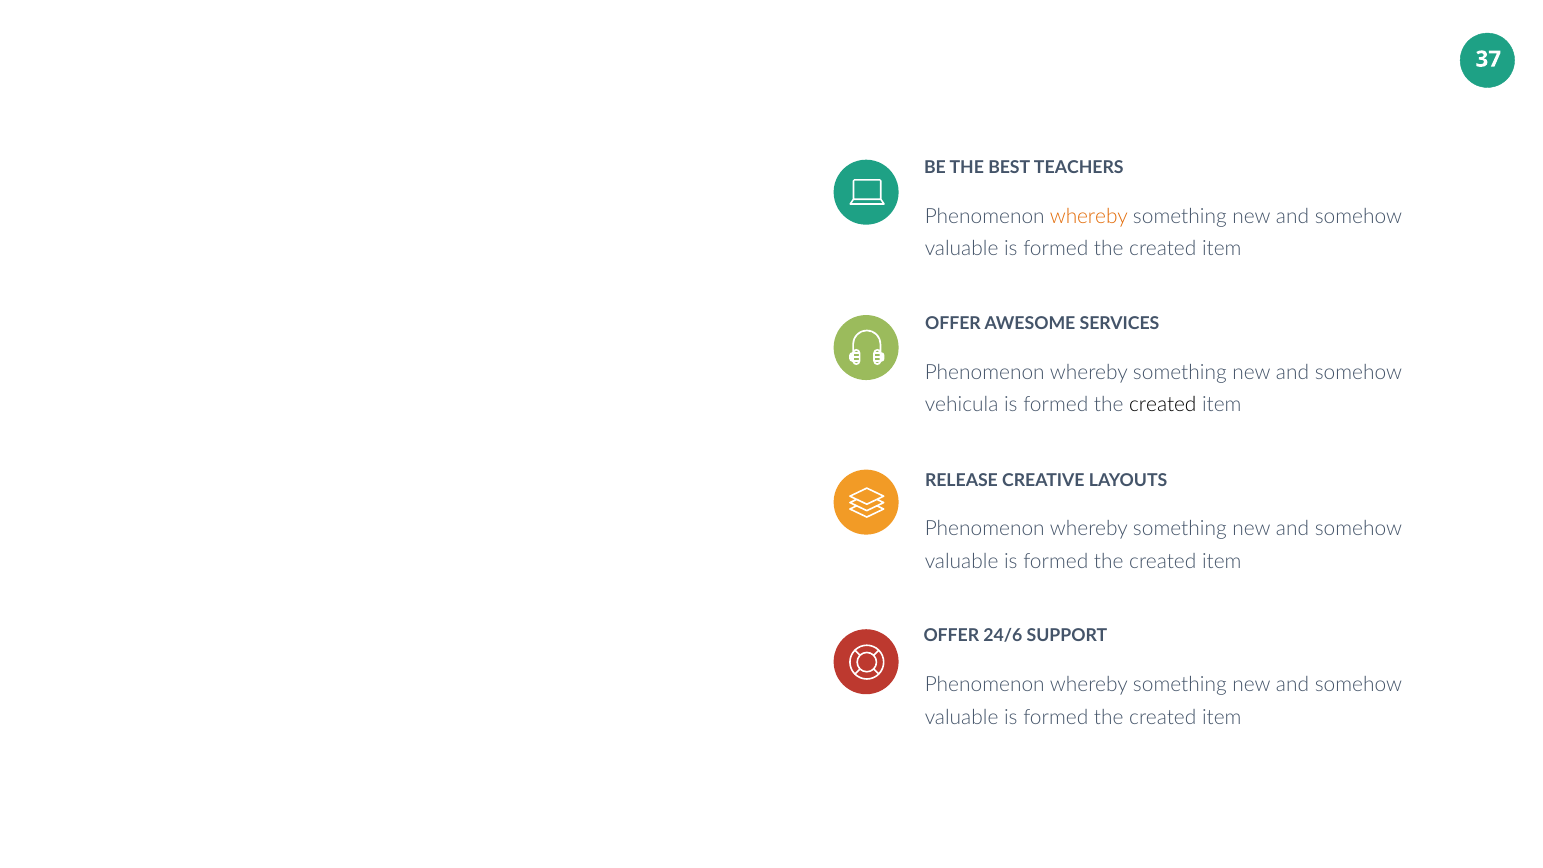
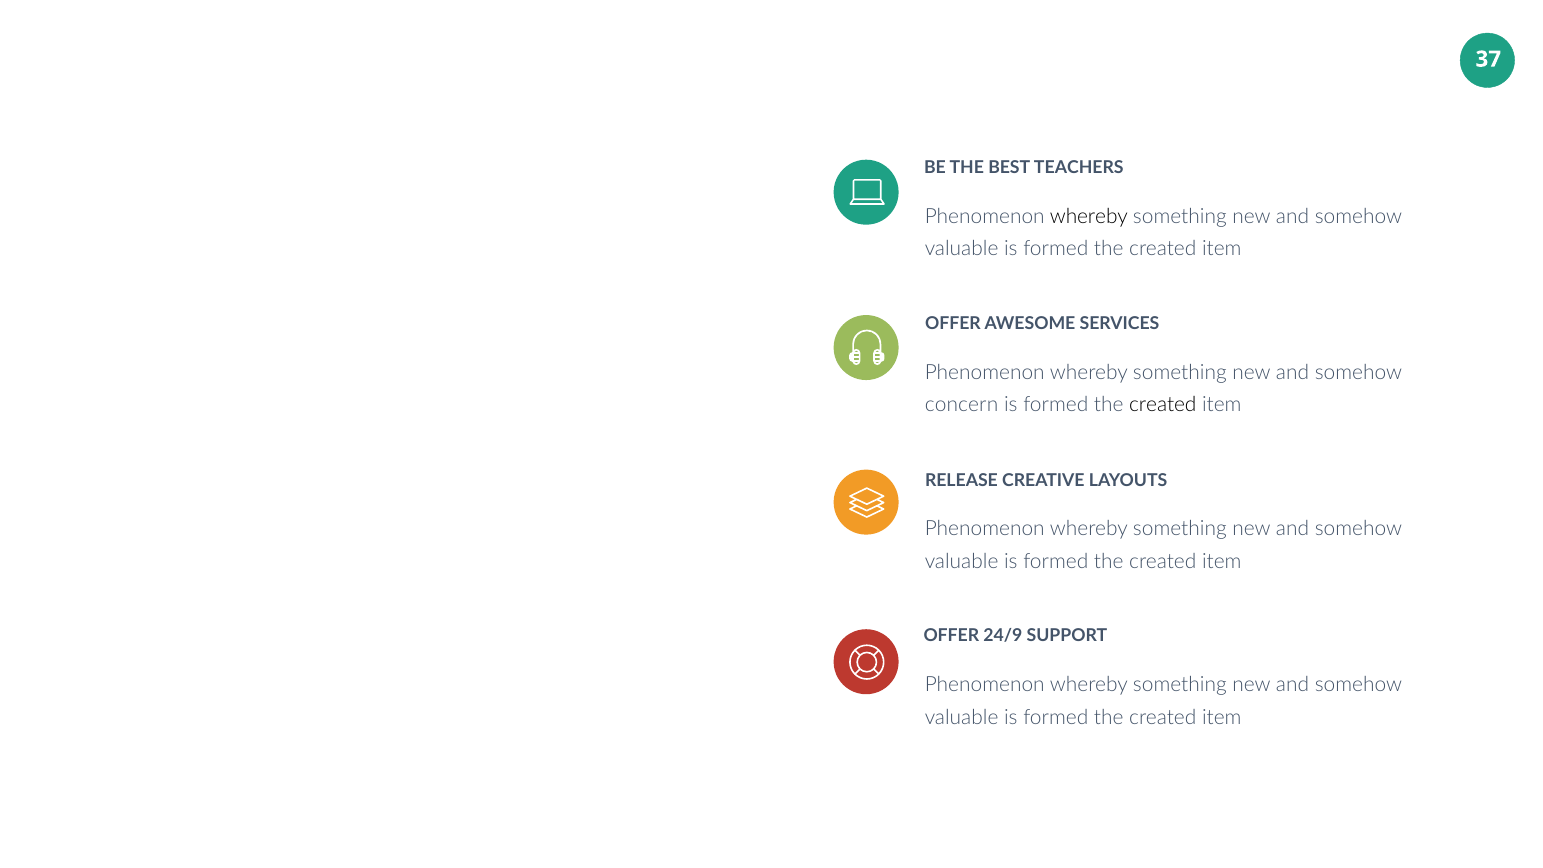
whereby colour: orange -> black (1089, 216)
vehicula: vehicula -> concern (962, 405)
24/6: 24/6 -> 24/9 (1003, 636)
